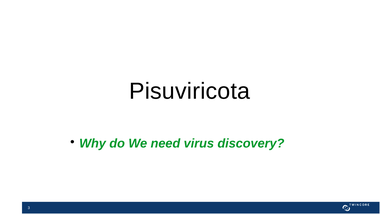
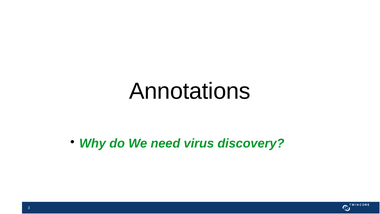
Pisuviricota: Pisuviricota -> Annotations (190, 91)
